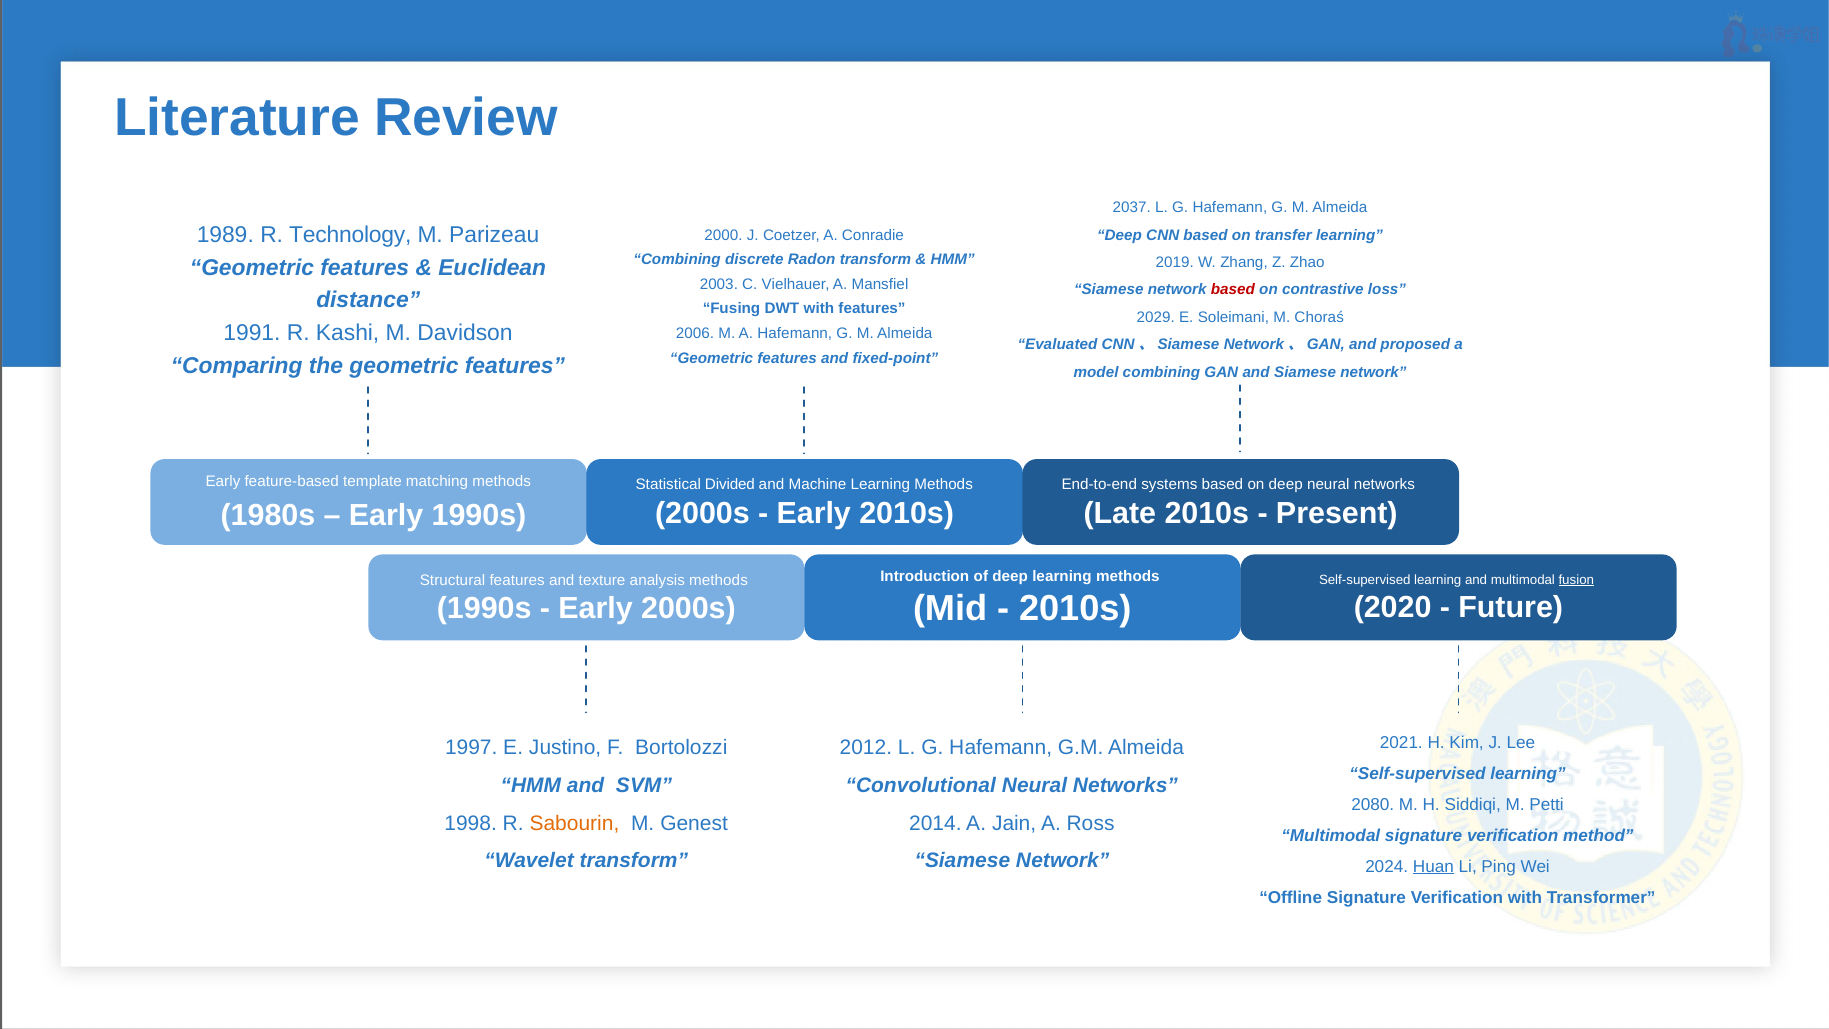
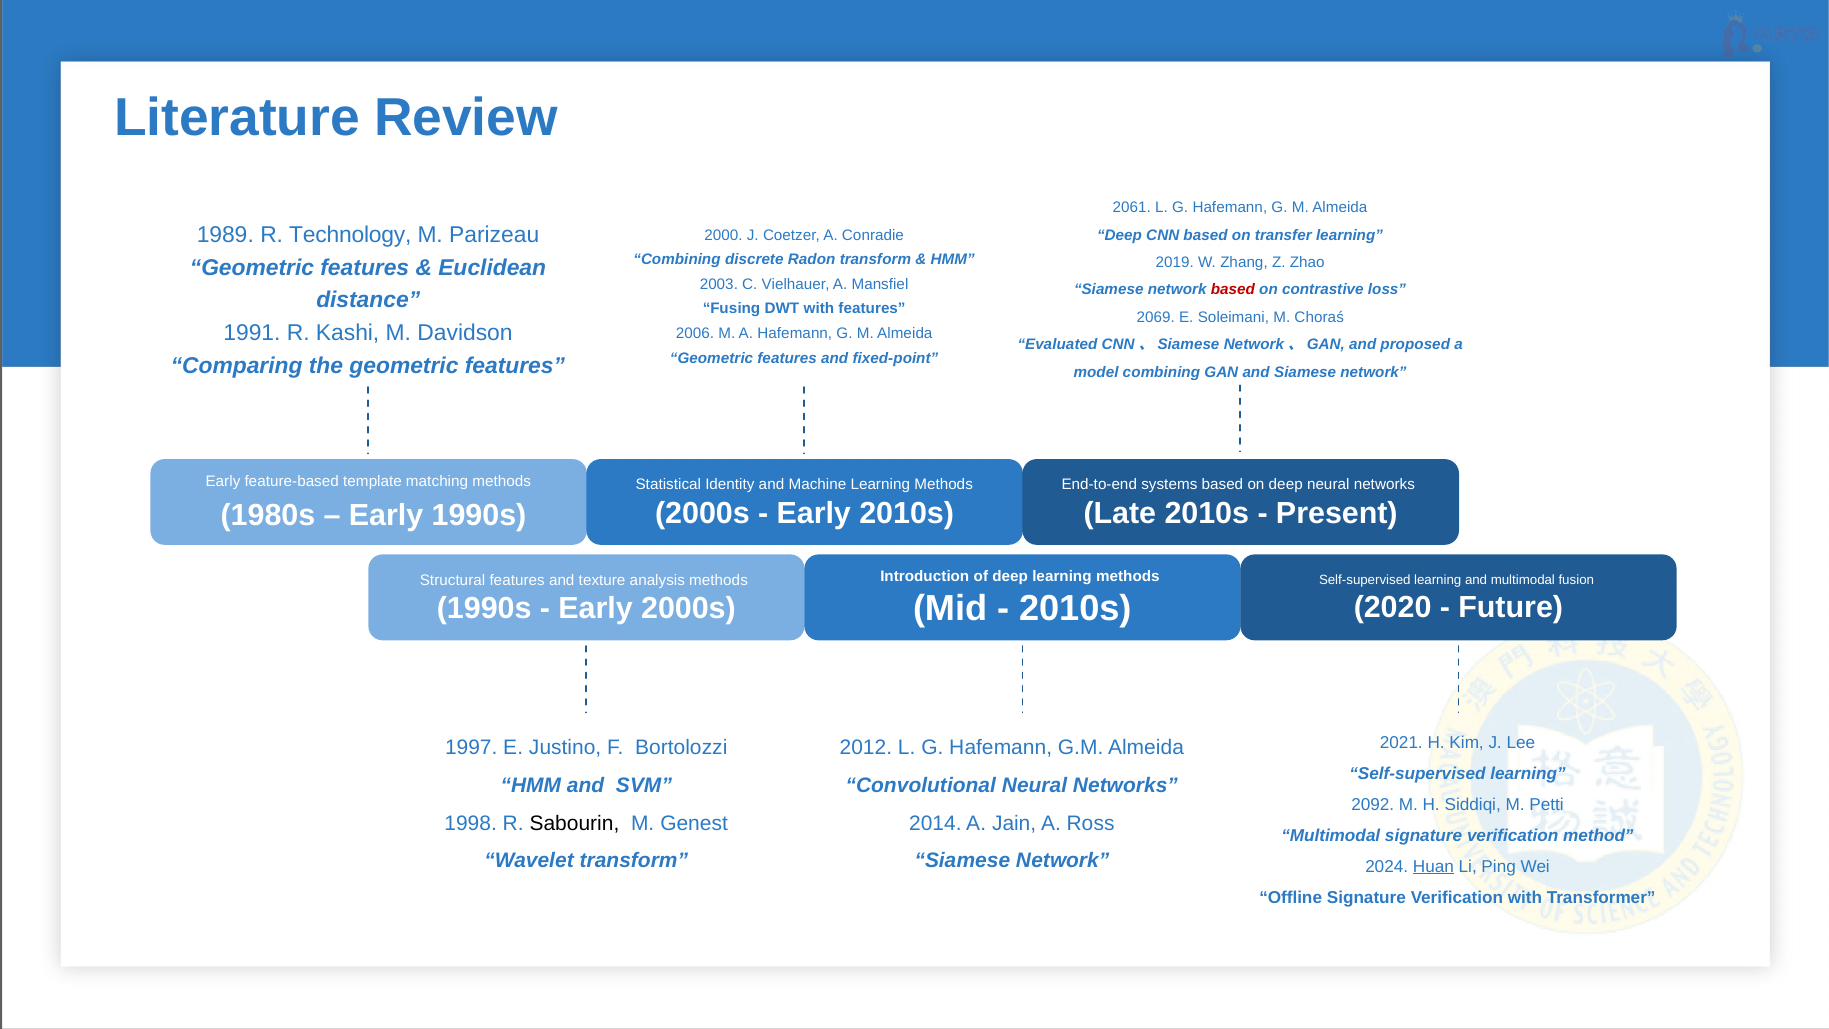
2037: 2037 -> 2061 (1132, 208)
2029: 2029 -> 2069 (1156, 317)
Divided: Divided -> Identity (730, 485)
fusion underline: present -> none (1576, 580)
2080: 2080 -> 2092 (1373, 804)
Sabourin colour: orange -> black (574, 823)
